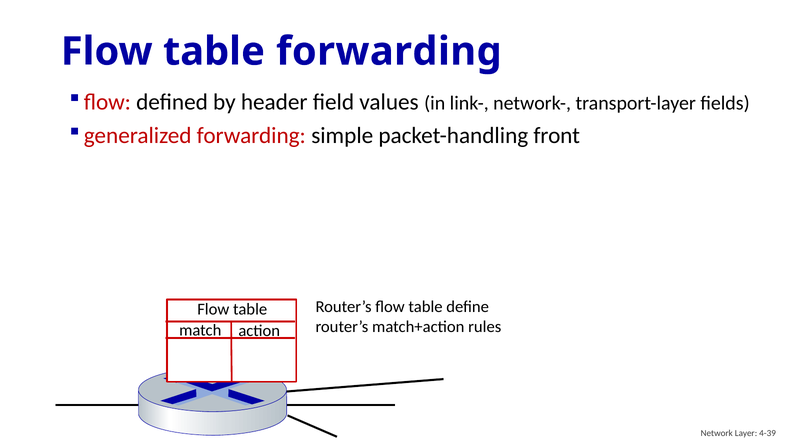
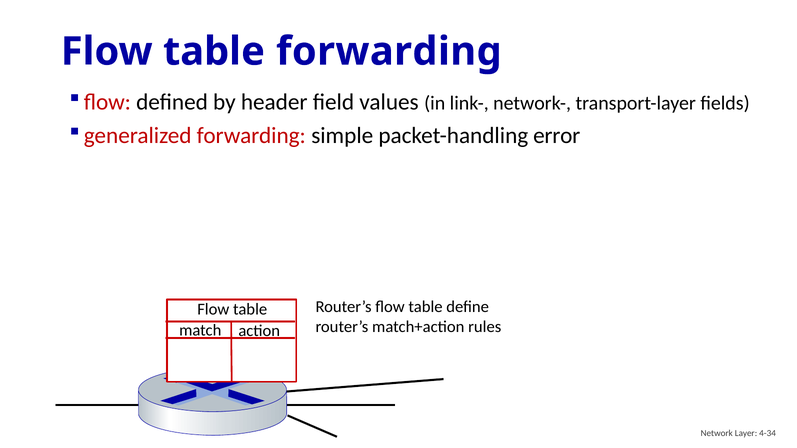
front: front -> error (557, 135)
4-39: 4-39 -> 4-34 (768, 434)
